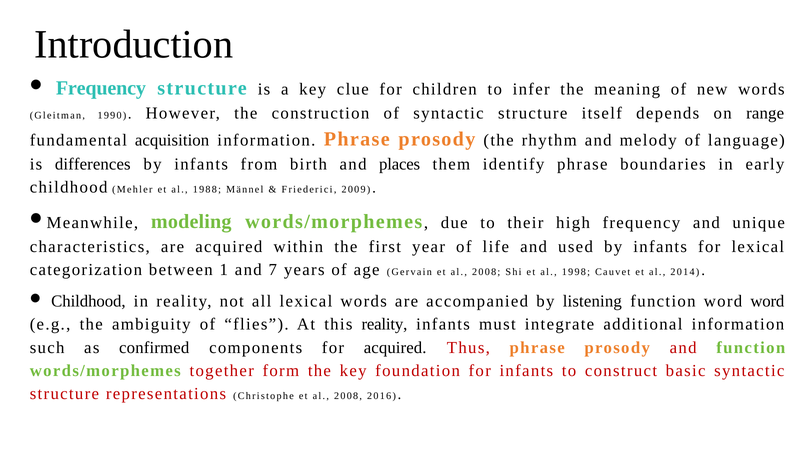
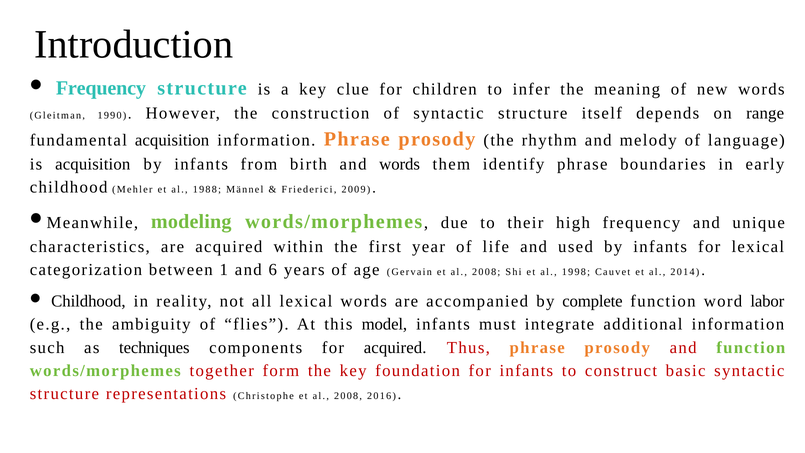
is differences: differences -> acquisition (93, 164)
and places: places -> words (400, 164)
7: 7 -> 6 (273, 270)
listening: listening -> complete (592, 301)
word word: word -> labor (767, 301)
this reality: reality -> model (384, 324)
confirmed: confirmed -> techniques (154, 347)
